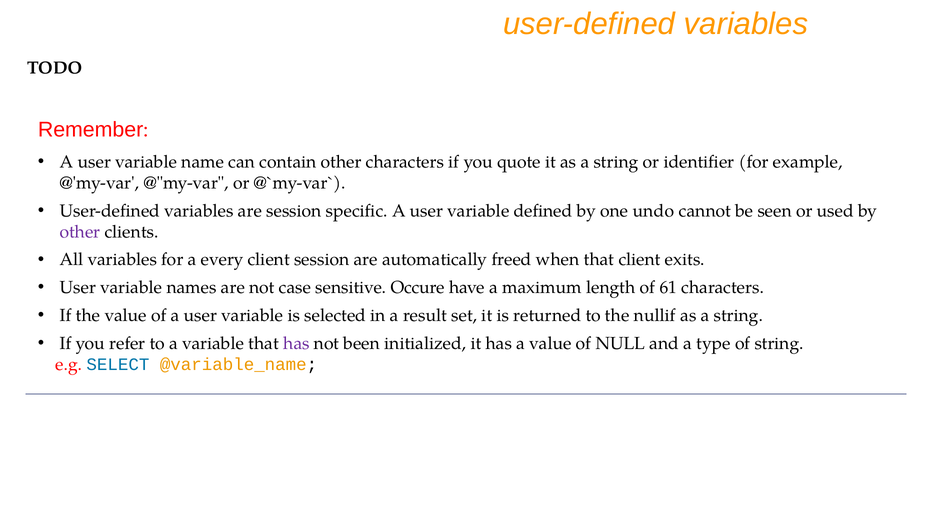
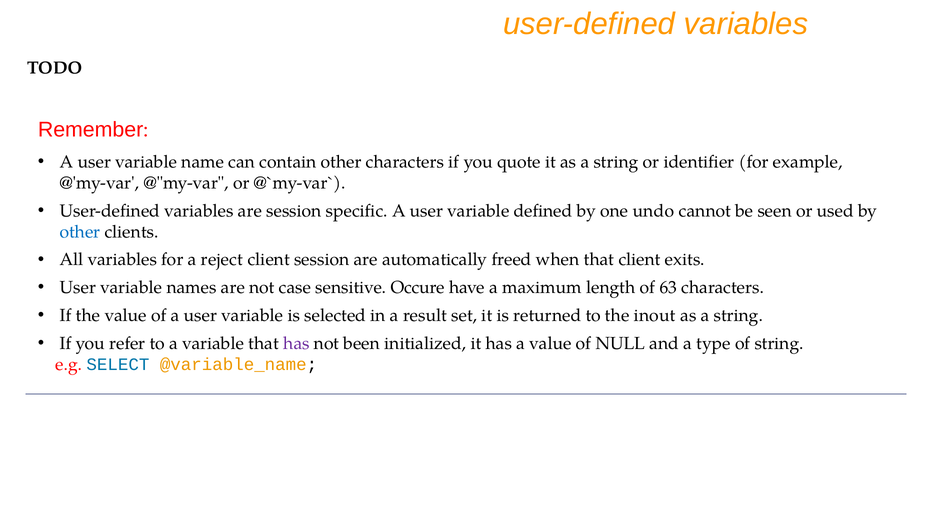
other colour: purple -> blue (80, 232)
every: every -> reject (222, 260)
61: 61 -> 63 (668, 288)
nullif: nullif -> inout (655, 316)
